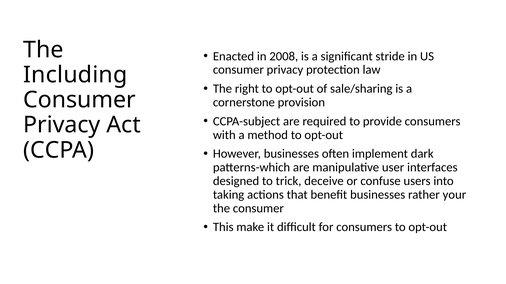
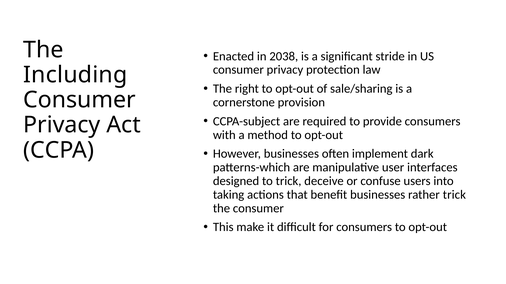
2008: 2008 -> 2038 (284, 56)
rather your: your -> trick (454, 195)
